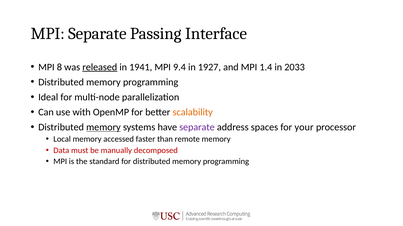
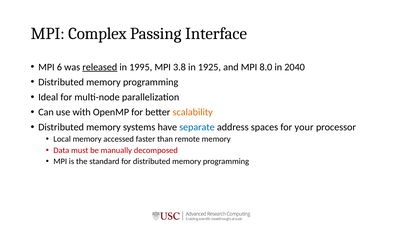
MPI Separate: Separate -> Complex (97, 34)
8: 8 -> 6 (59, 67)
1941: 1941 -> 1995 (141, 67)
9.4: 9.4 -> 3.8 (179, 67)
1927: 1927 -> 1925 (209, 67)
1.4: 1.4 -> 8.0 (266, 67)
2033: 2033 -> 2040 (295, 67)
memory underline: present -> none (103, 128)
separate colour: purple -> blue (197, 128)
